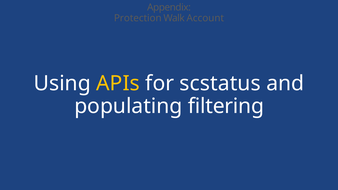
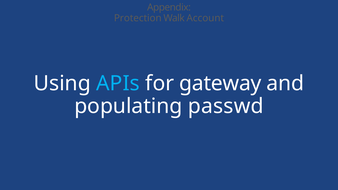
APIs colour: yellow -> light blue (118, 84)
scstatus: scstatus -> gateway (220, 84)
filtering: filtering -> passwd (226, 106)
